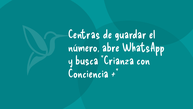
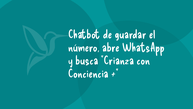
Centras: Centras -> Chatbot (84, 34)
